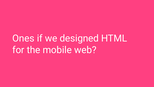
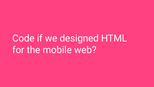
Ones: Ones -> Code (23, 38)
